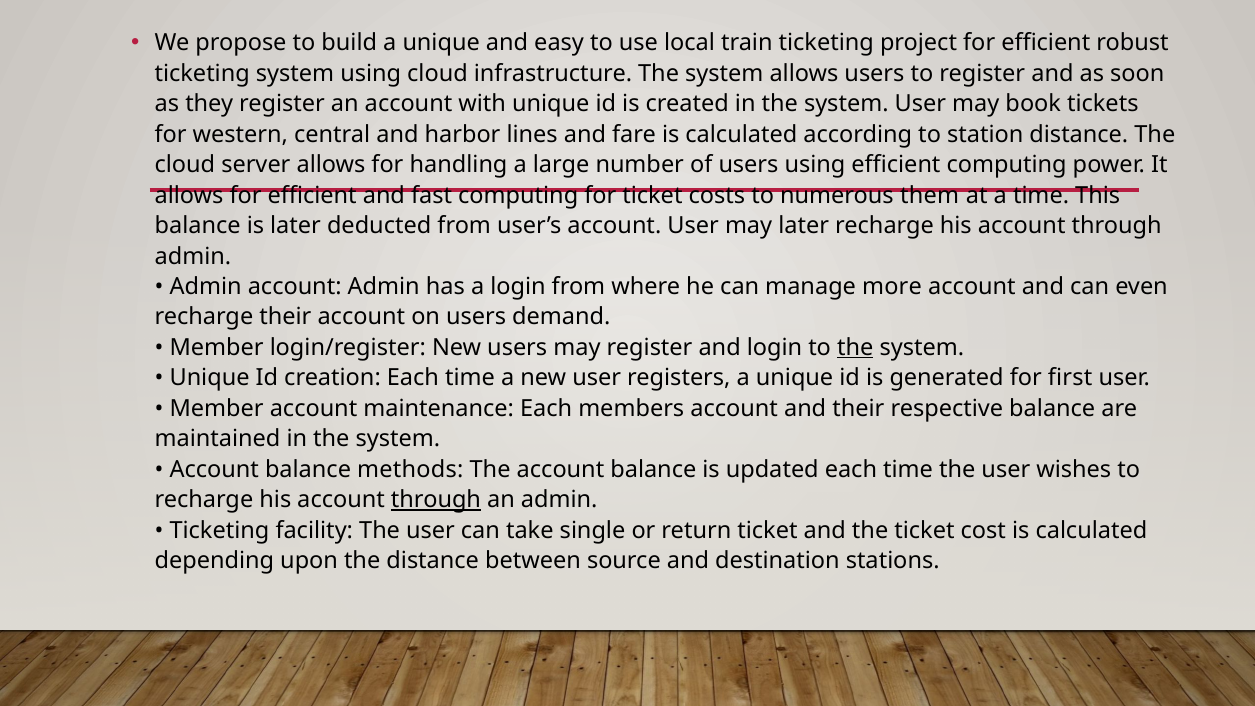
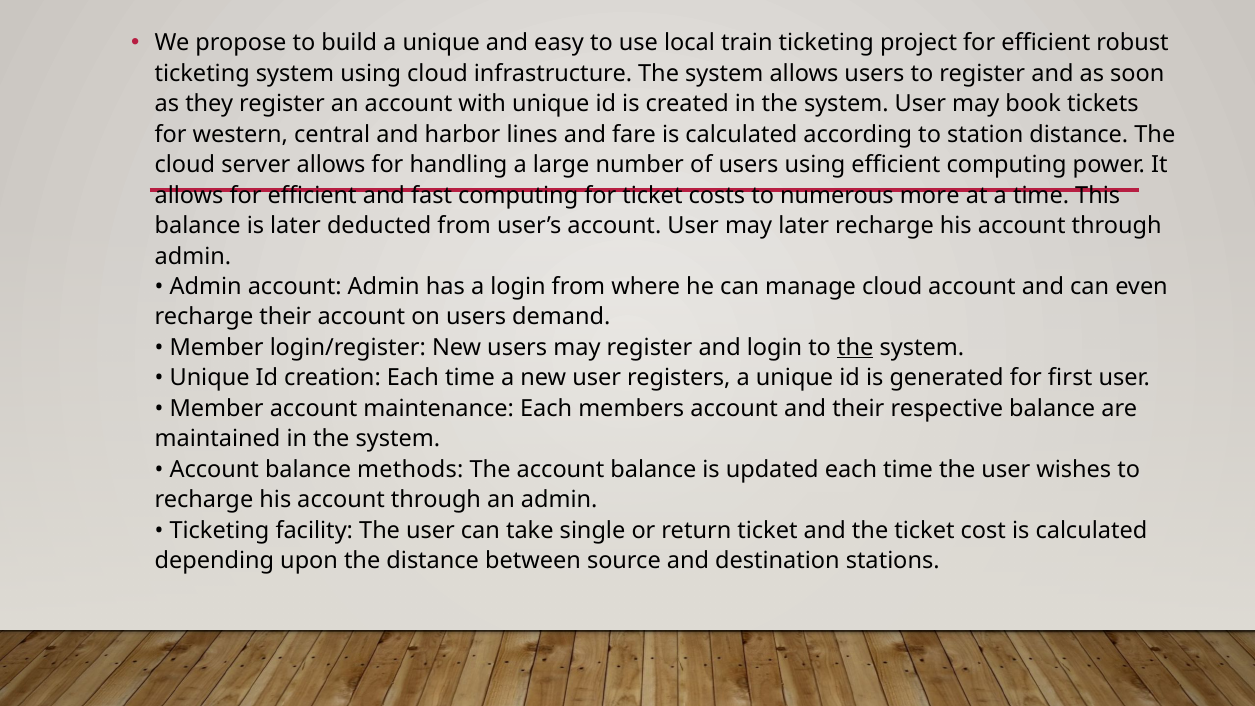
them: them -> more (930, 195)
manage more: more -> cloud (892, 287)
through underline: present -> none (436, 500)
